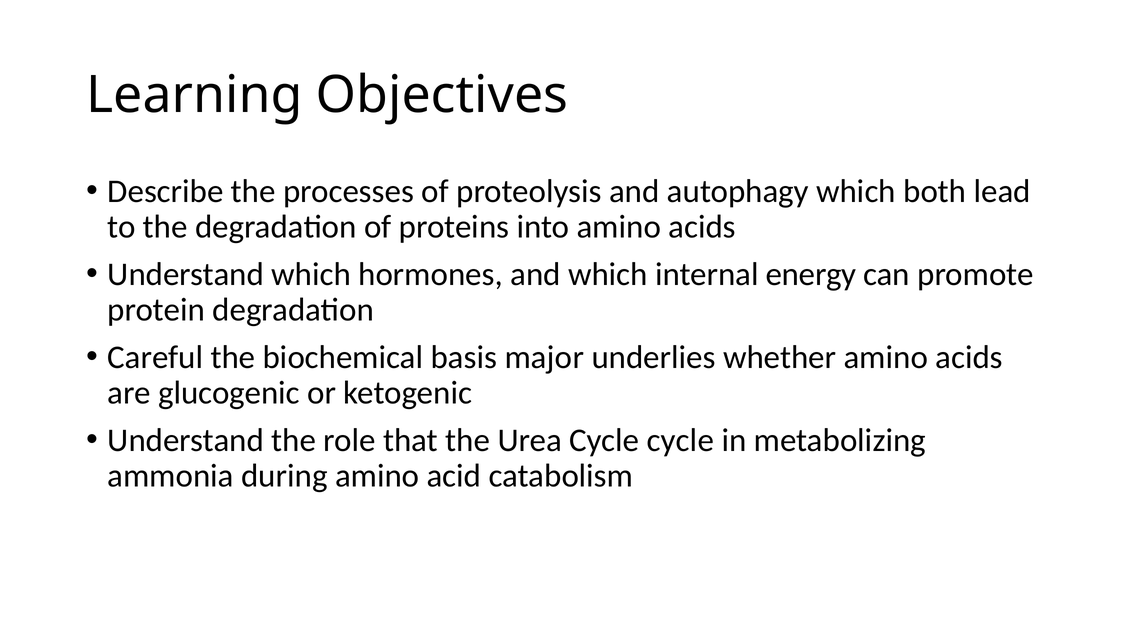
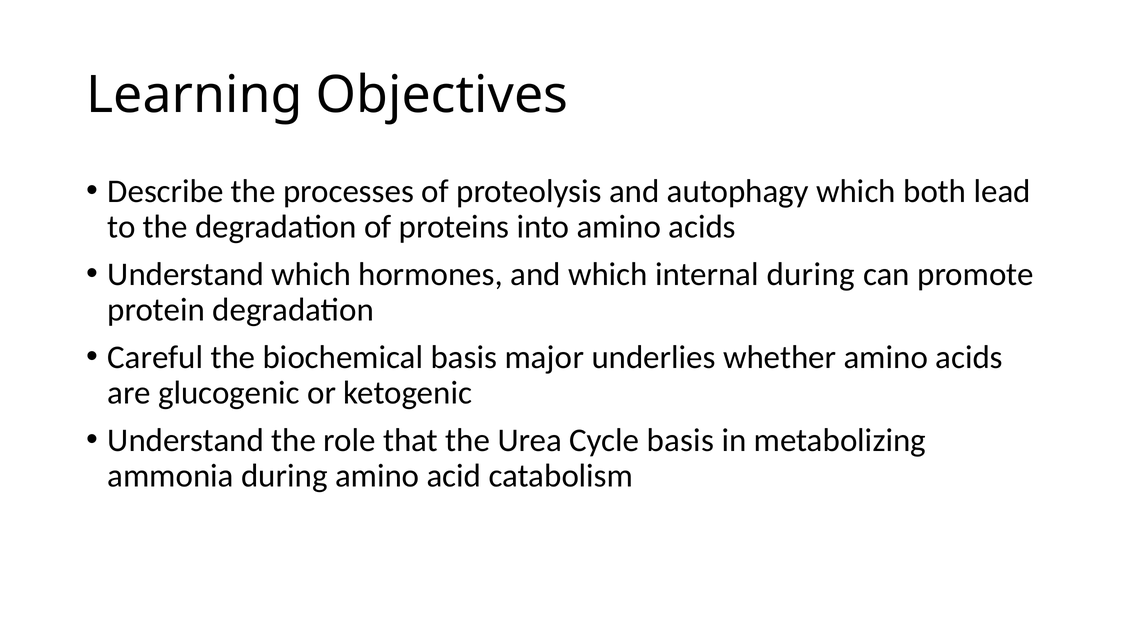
internal energy: energy -> during (811, 274)
Cycle cycle: cycle -> basis (680, 440)
